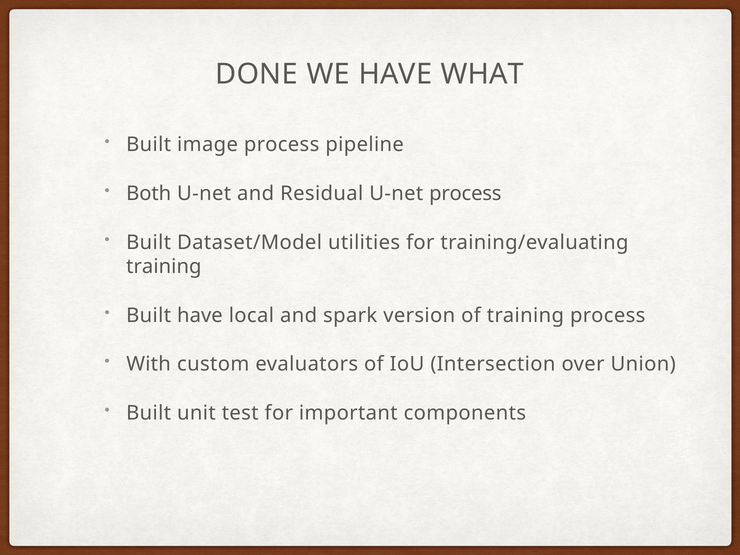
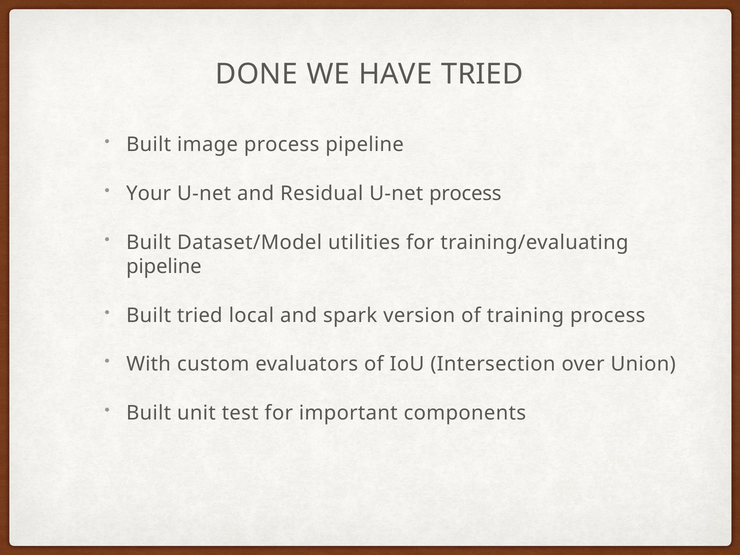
HAVE WHAT: WHAT -> TRIED (482, 74)
Both: Both -> Your (149, 194)
training: training -> pipeline (164, 267)
Built have: have -> tried (200, 315)
